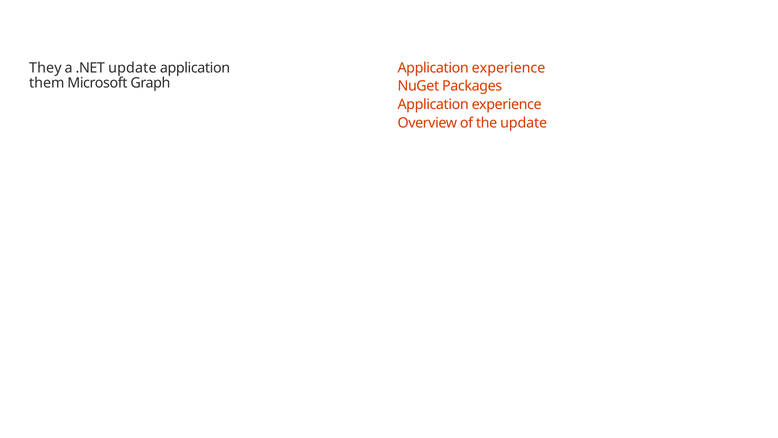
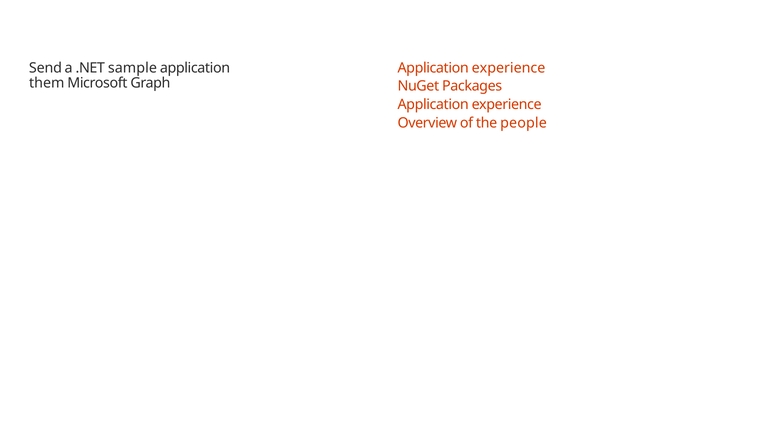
They: They -> Send (45, 68)
.NET update: update -> sample (132, 68)
the update: update -> people (524, 123)
